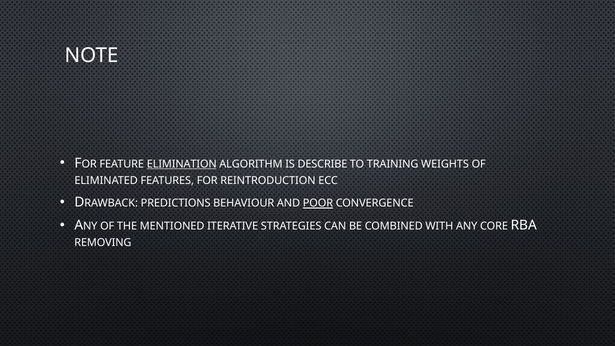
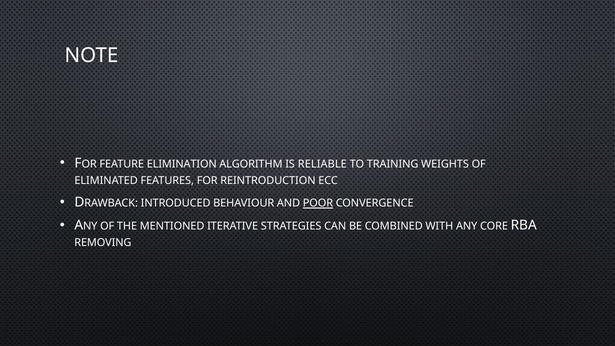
ELIMINATION underline: present -> none (182, 164)
DESCRIBE: DESCRIBE -> RELIABLE (322, 164)
PREDICTIONS: PREDICTIONS -> INTRODUCED (176, 203)
